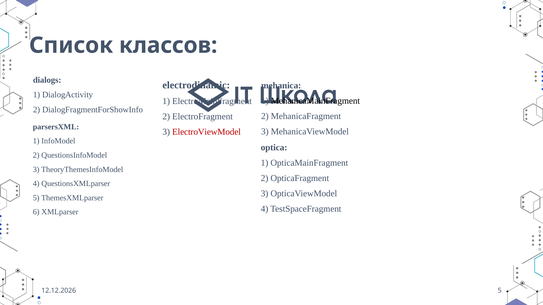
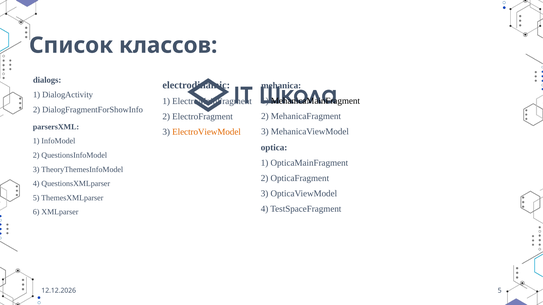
ElectroViewModel colour: red -> orange (207, 132)
